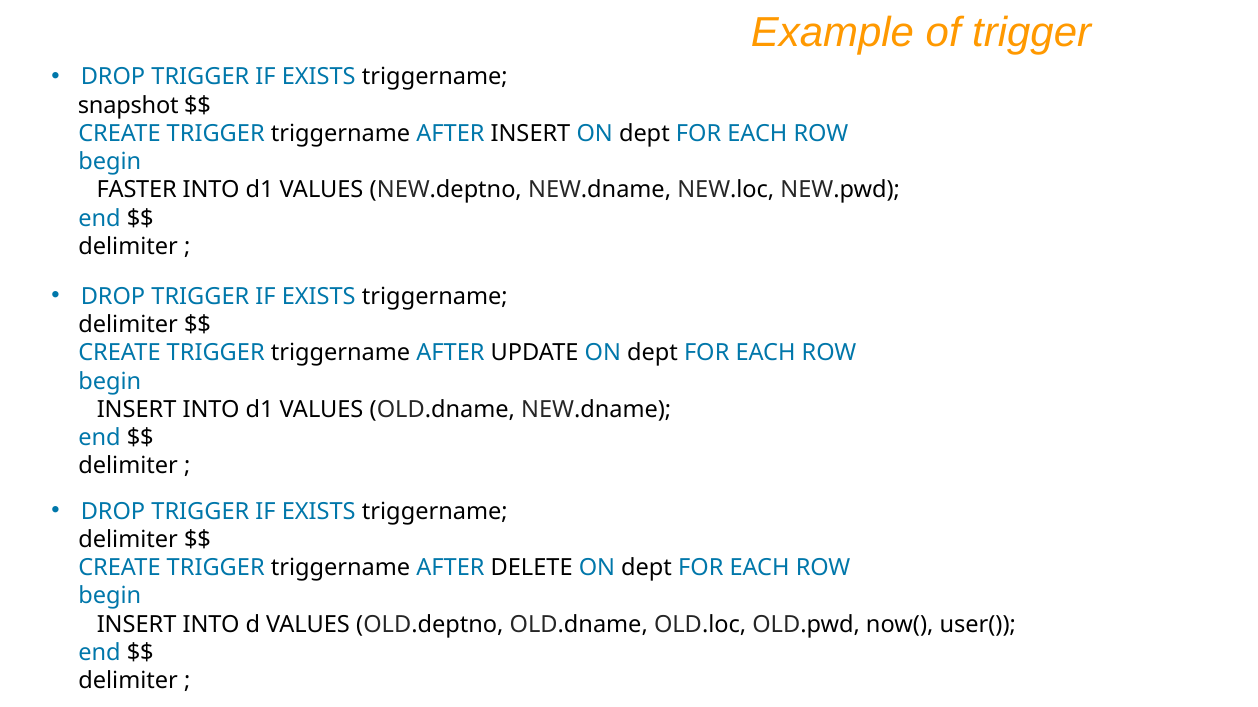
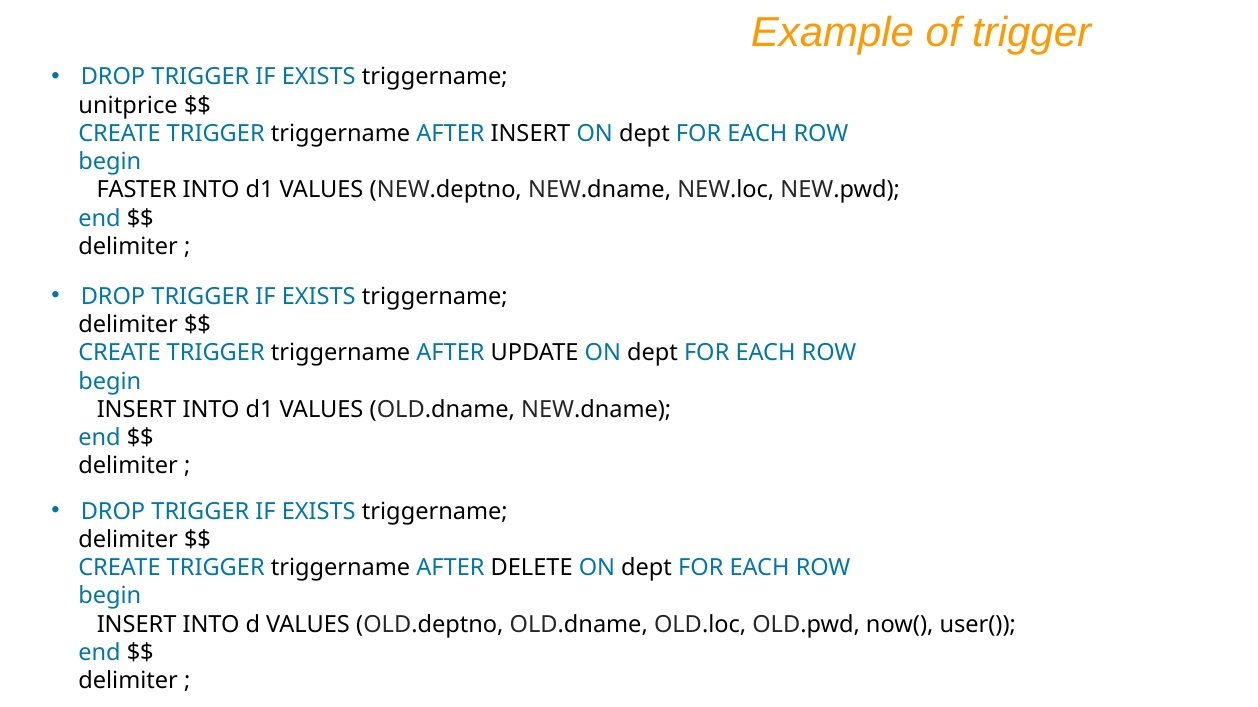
snapshot: snapshot -> unitprice (128, 105)
